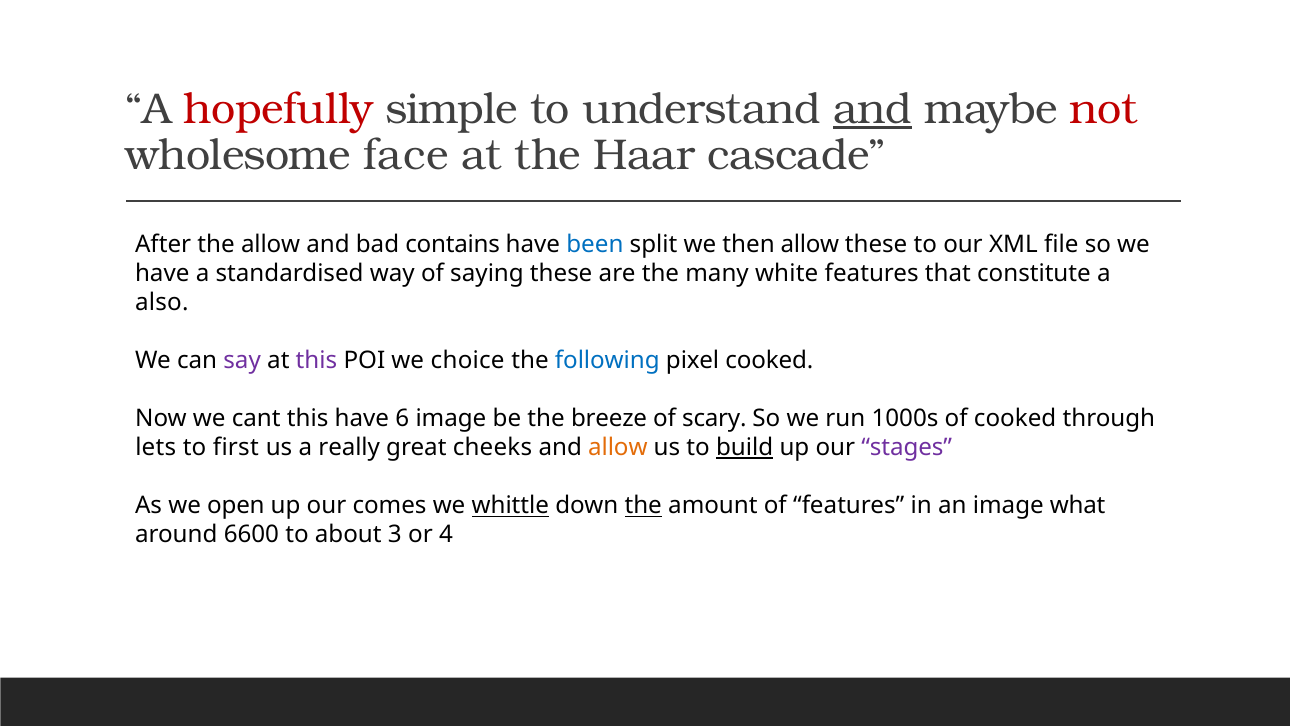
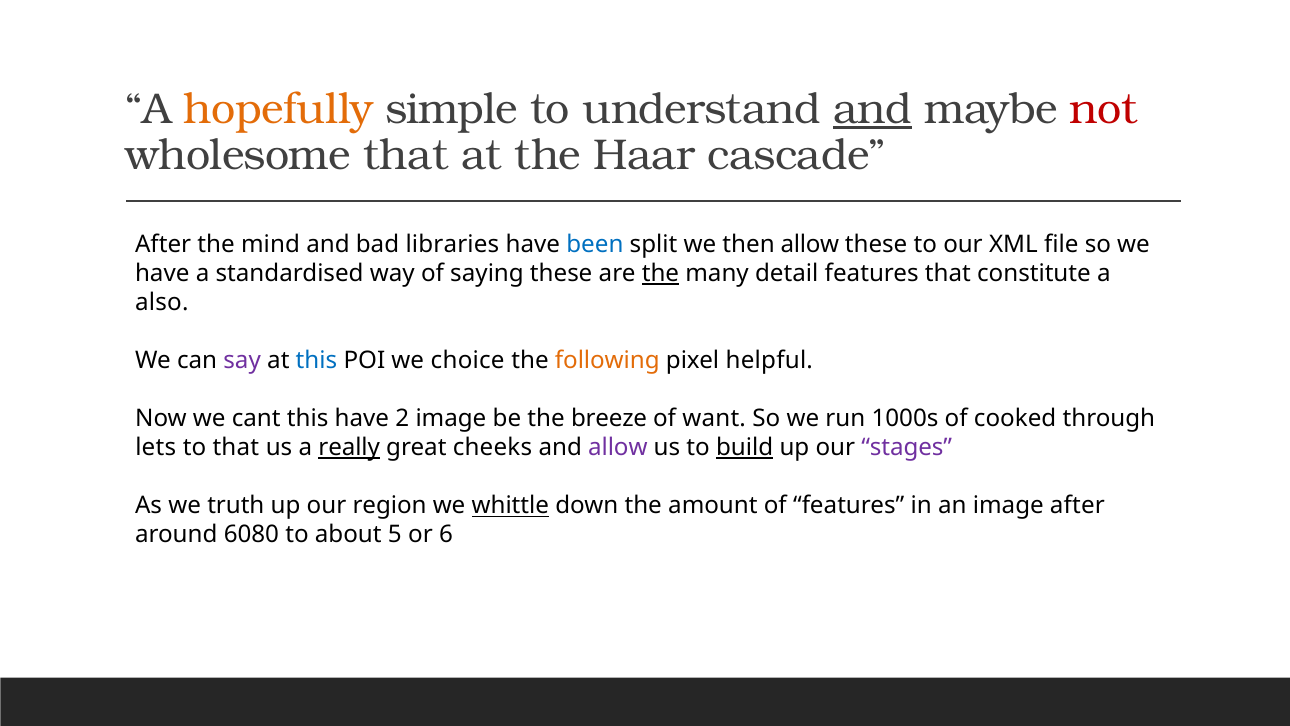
hopefully colour: red -> orange (279, 109)
wholesome face: face -> that (406, 155)
the allow: allow -> mind (270, 244)
contains: contains -> libraries (452, 244)
the underline: none -> present (660, 273)
white: white -> detail (787, 273)
this colour: purple -> blue (316, 360)
following colour: blue -> orange (607, 360)
pixel cooked: cooked -> helpful (769, 360)
6: 6 -> 2 (402, 419)
scary: scary -> want (714, 419)
to first: first -> that (236, 448)
really underline: none -> present (349, 448)
allow colour: orange -> purple (618, 448)
open: open -> truth (236, 506)
comes: comes -> region (390, 506)
the underline: present -> none (643, 506)
image what: what -> after (1077, 506)
6600: 6600 -> 6080 (251, 535)
3: 3 -> 5 (395, 535)
4: 4 -> 6 (446, 535)
